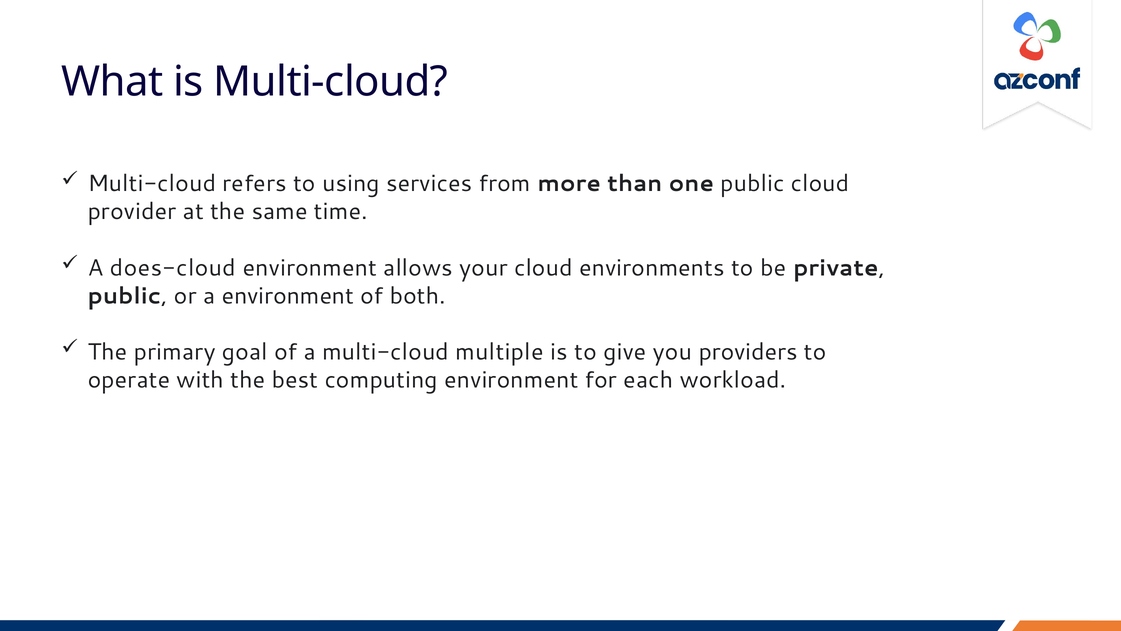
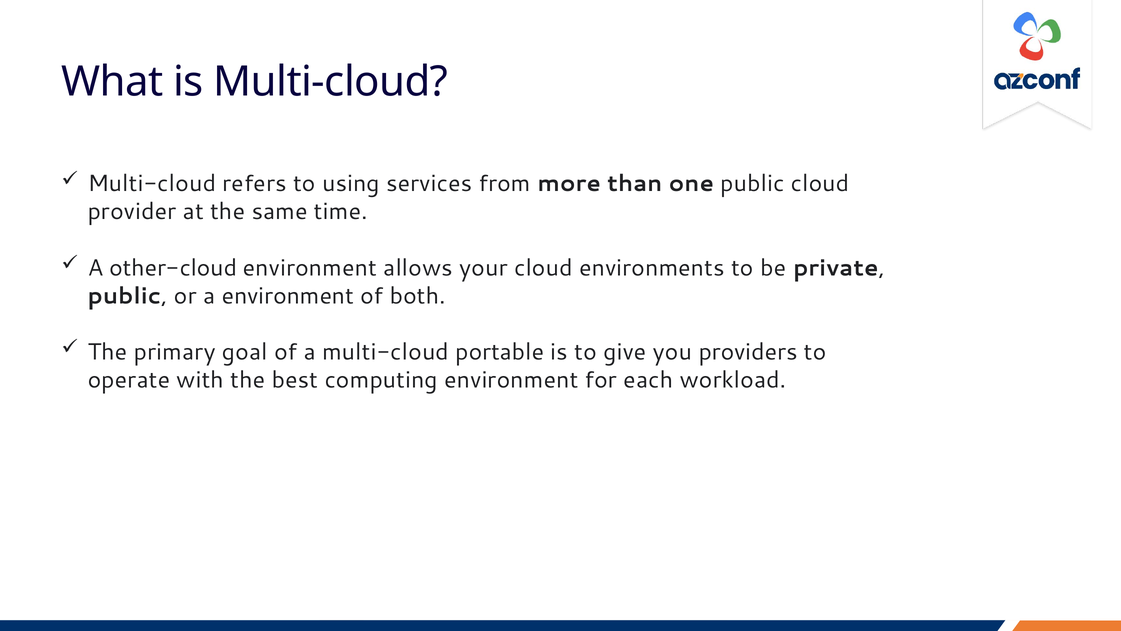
does-cloud: does-cloud -> other-cloud (173, 268)
multiple: multiple -> portable (500, 352)
